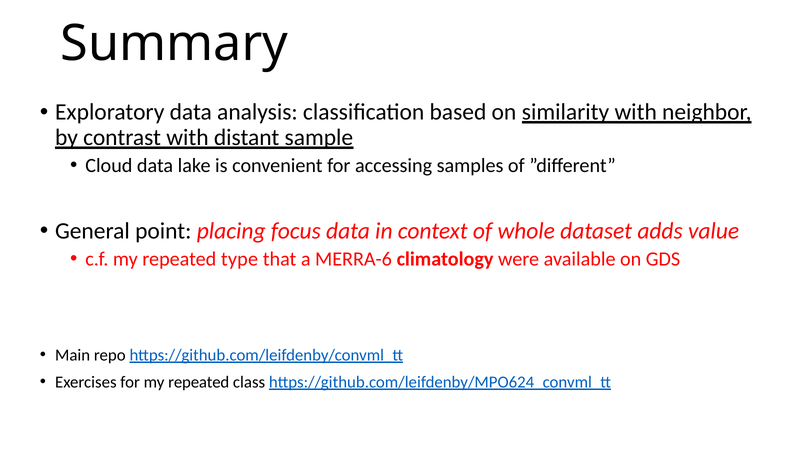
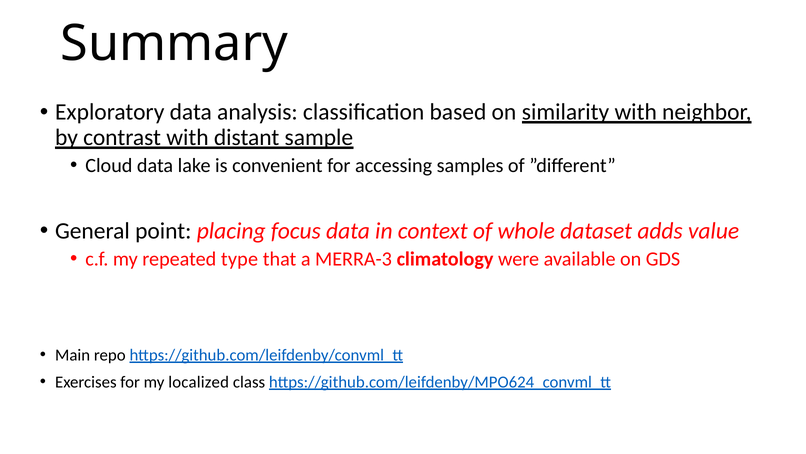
MERRA-6: MERRA-6 -> MERRA-3 (354, 259)
for my repeated: repeated -> localized (199, 382)
